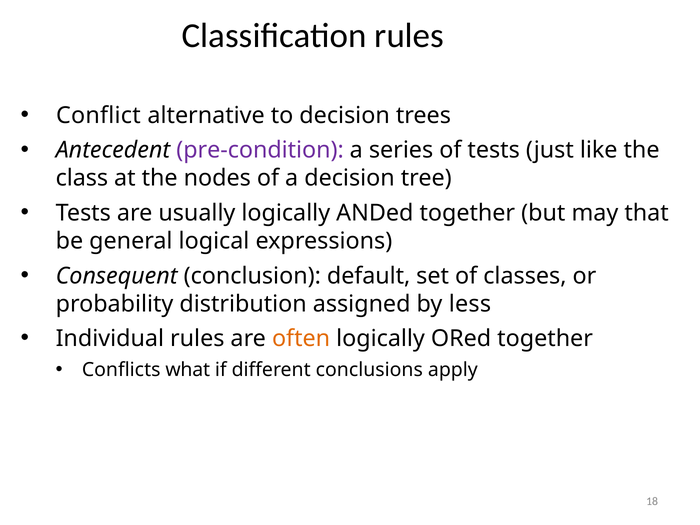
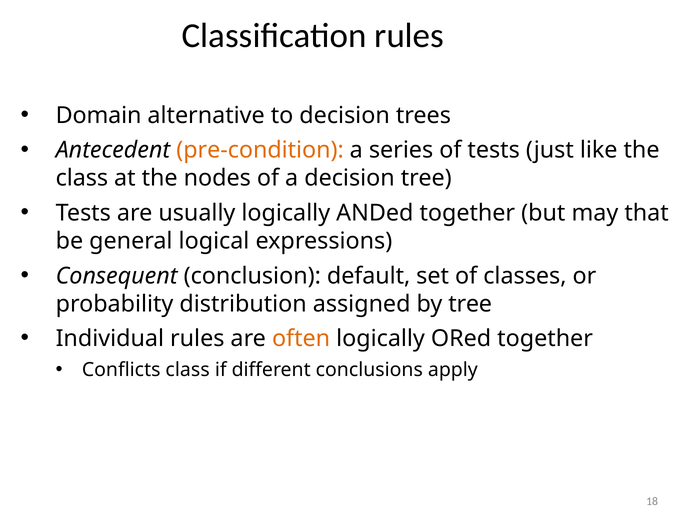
Conflict: Conflict -> Domain (99, 115)
pre-condition colour: purple -> orange (260, 150)
by less: less -> tree (470, 304)
Conflicts what: what -> class (188, 370)
